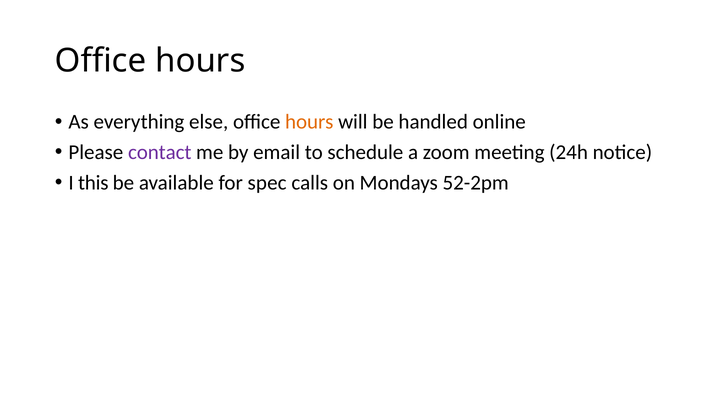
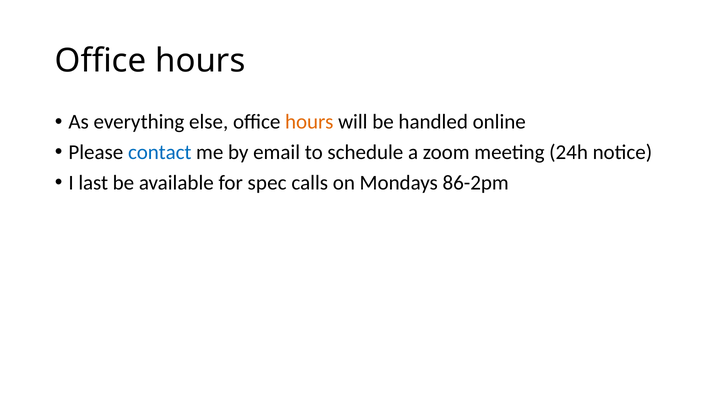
contact colour: purple -> blue (160, 152)
this: this -> last (93, 182)
52-2pm: 52-2pm -> 86-2pm (476, 182)
